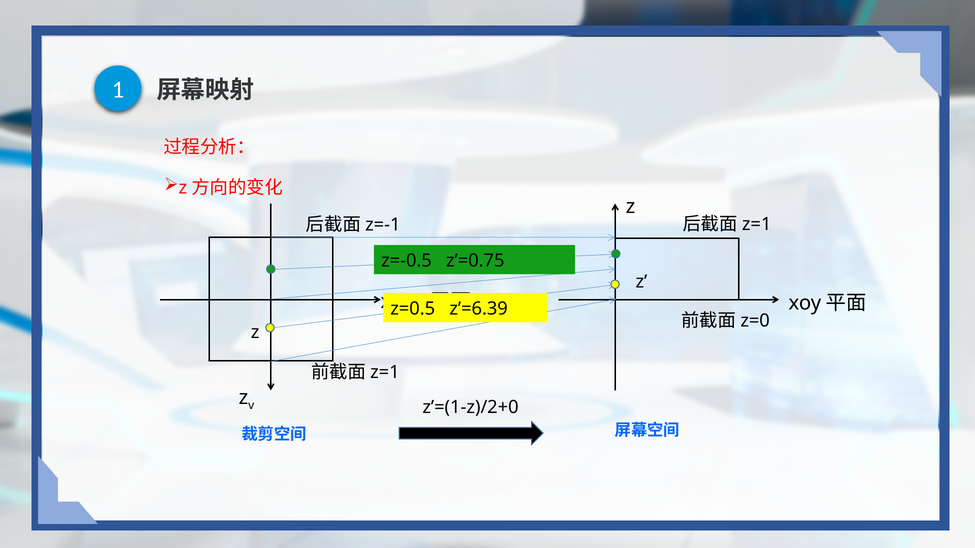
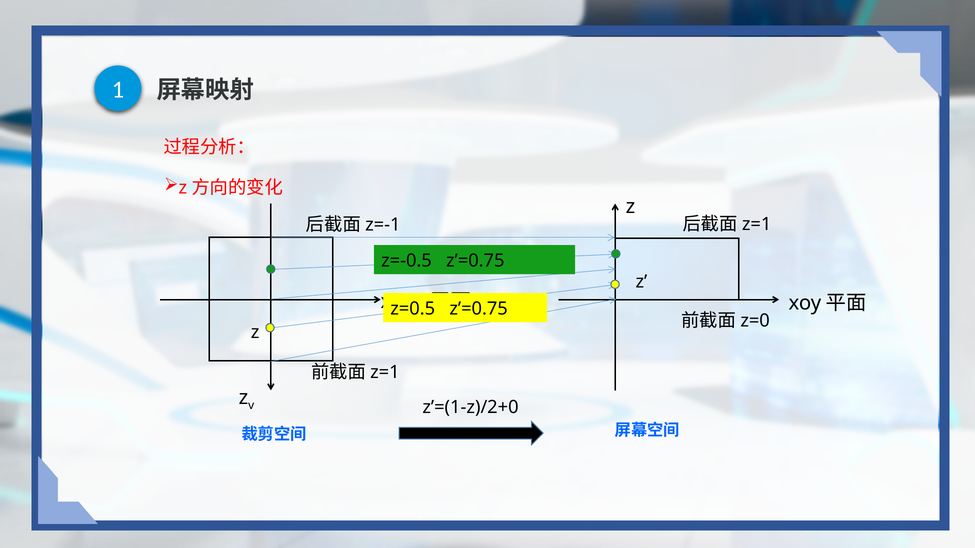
z’=6.39: z’=6.39 -> z’=0.75 (479, 309)
